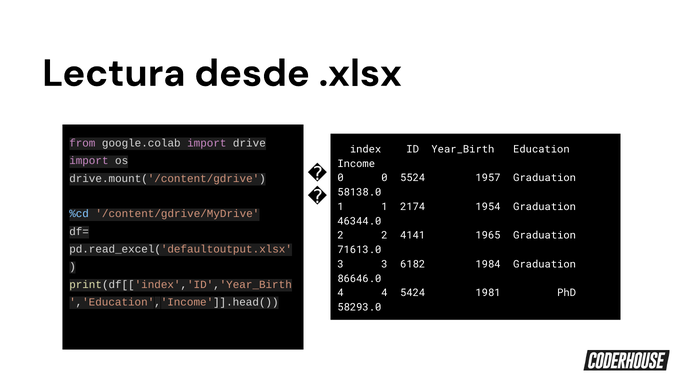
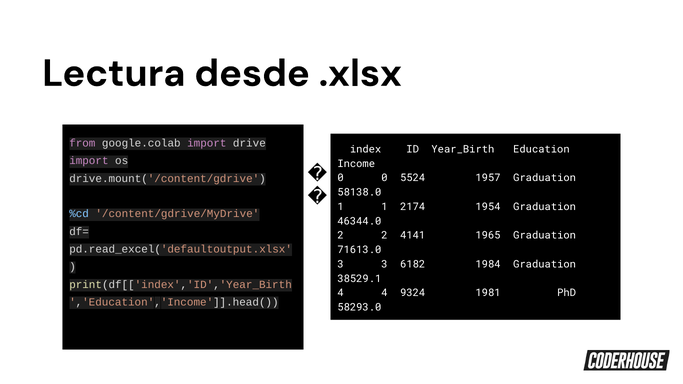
86646.0: 86646.0 -> 38529.1 (359, 279)
5424: 5424 -> 9324 (413, 293)
